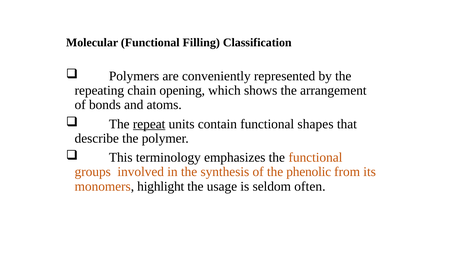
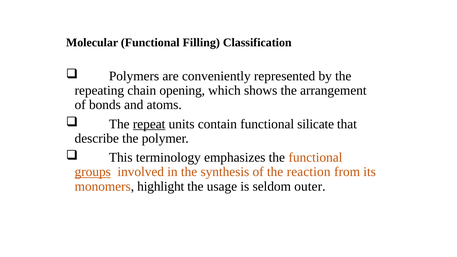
shapes: shapes -> silicate (316, 124)
groups underline: none -> present (93, 172)
phenolic: phenolic -> reaction (309, 172)
often: often -> outer (310, 186)
